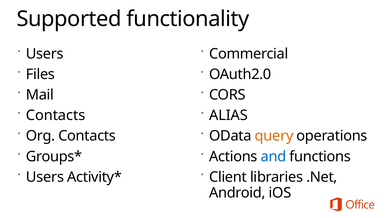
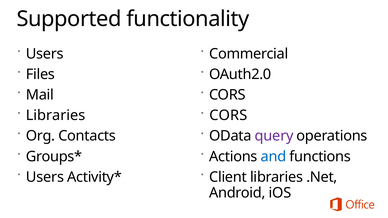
Contacts: Contacts -> Libraries (56, 116)
ALIAS: ALIAS -> CORS (228, 116)
query colour: orange -> purple (274, 136)
